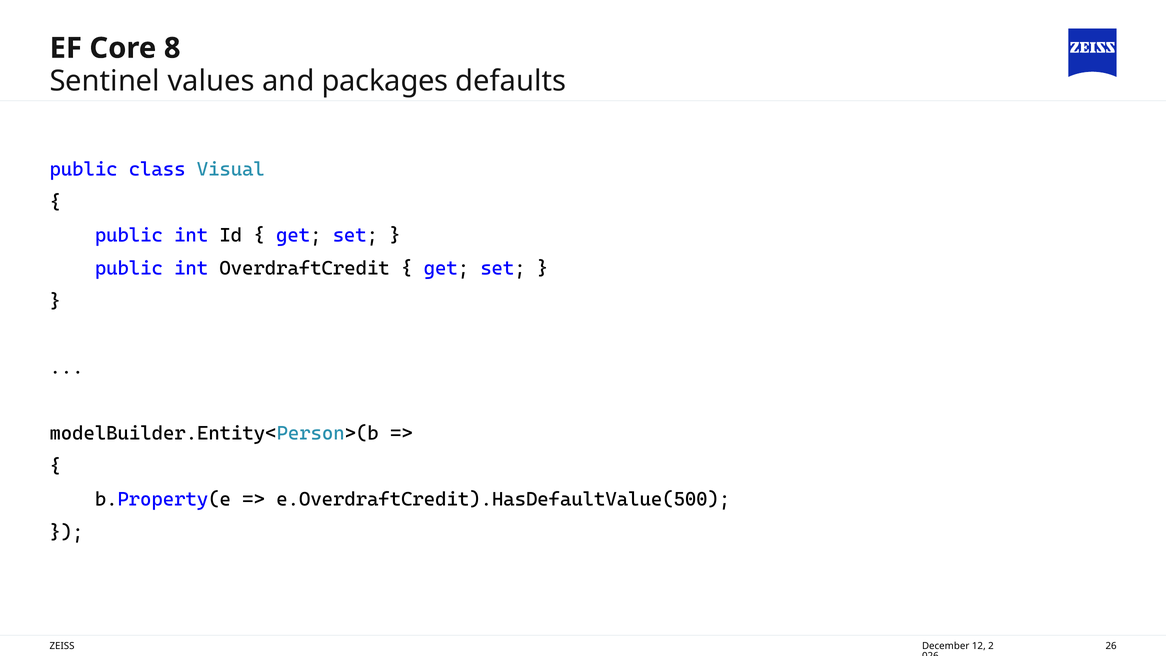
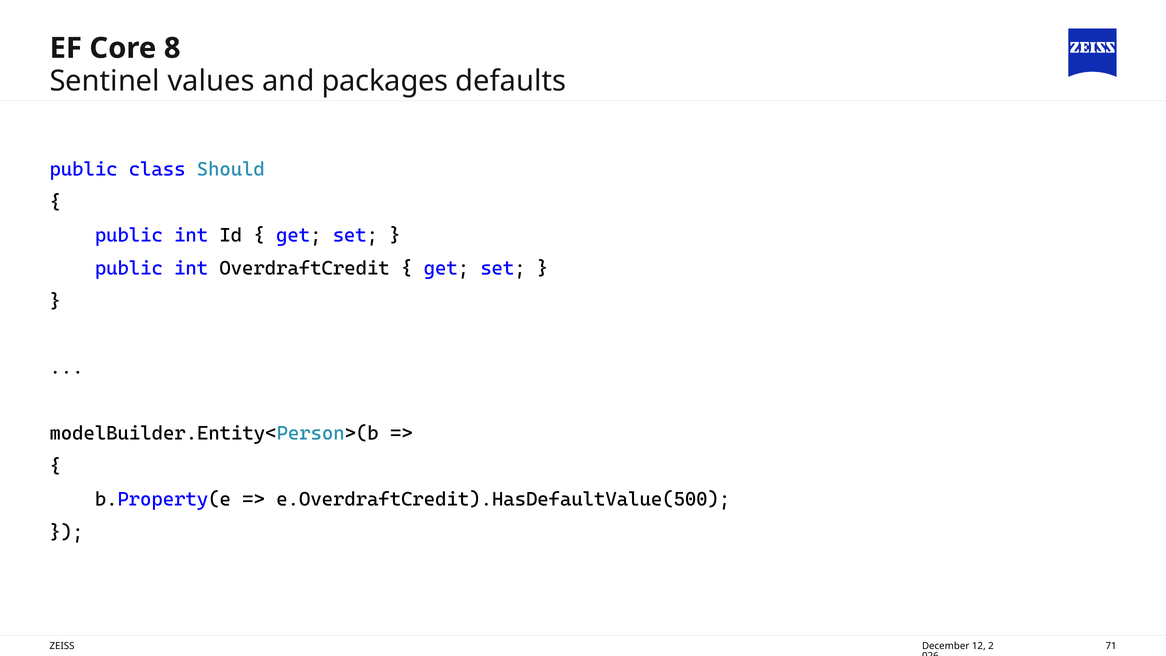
Visual: Visual -> Should (231, 169)
26: 26 -> 71 (1111, 646)
